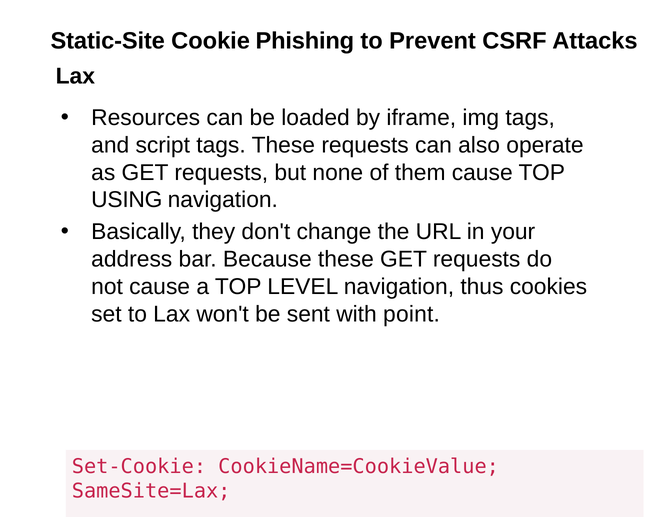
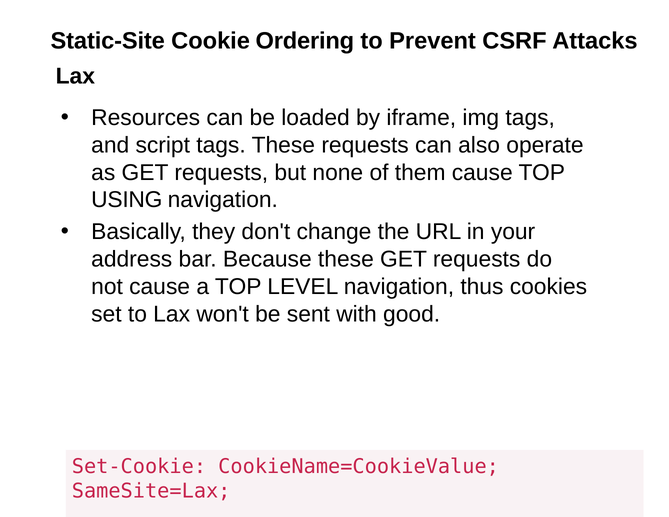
Phishing: Phishing -> Ordering (305, 41)
point: point -> good (412, 314)
